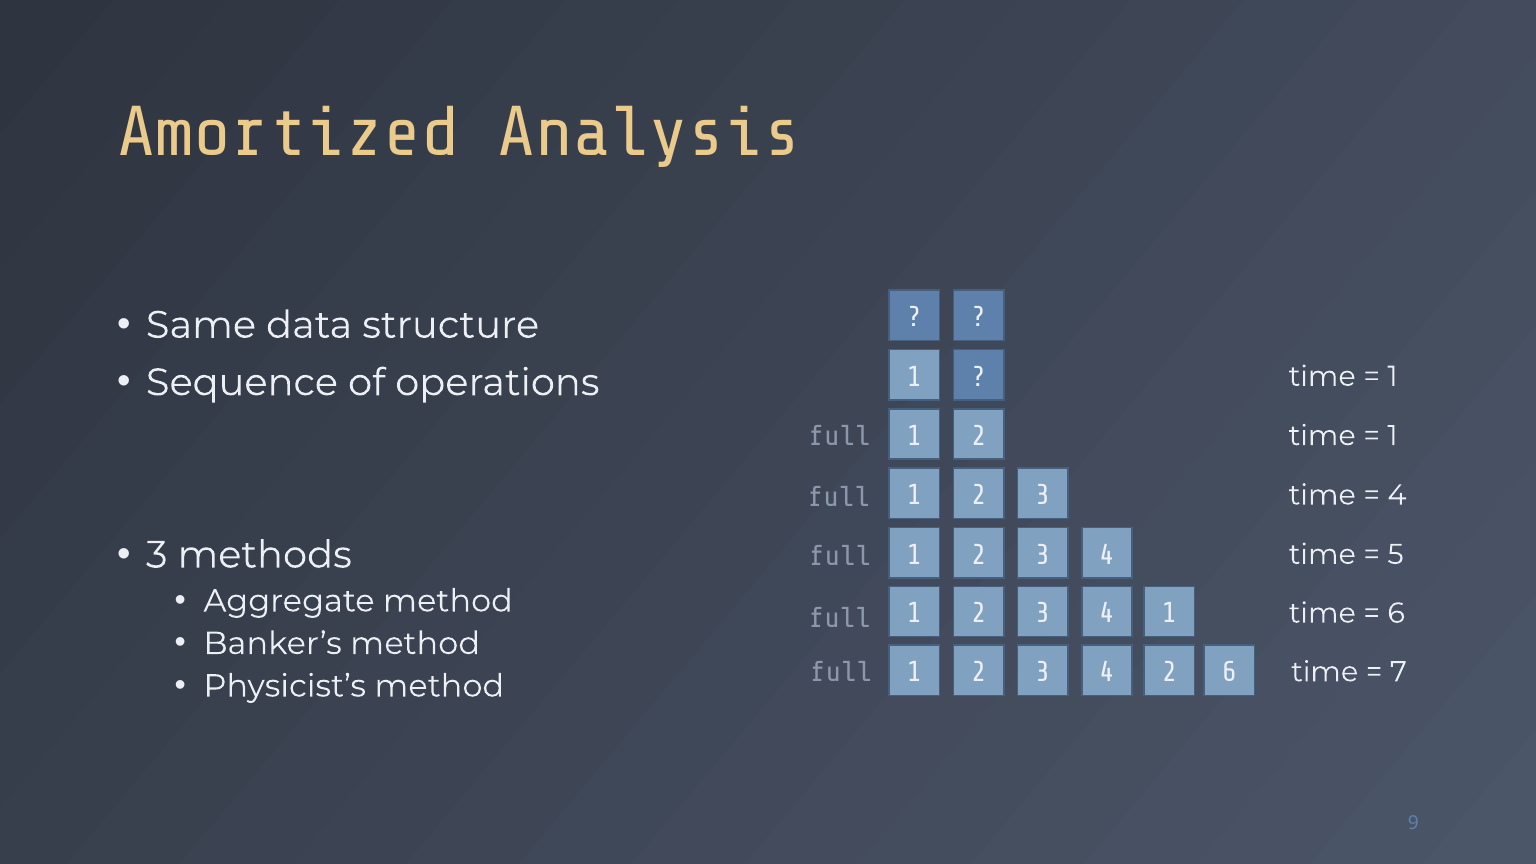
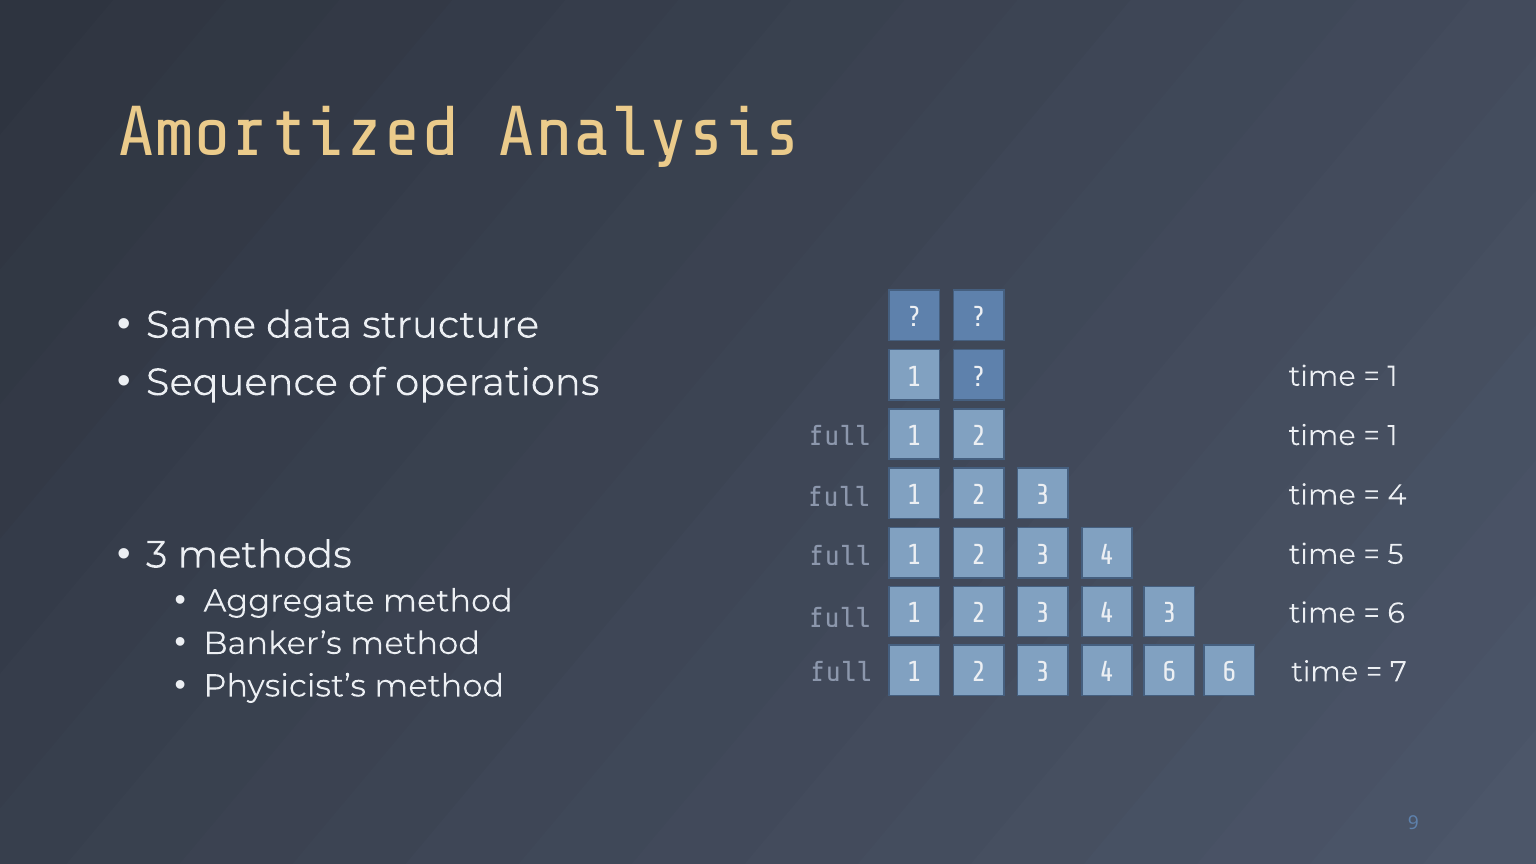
1: 1 -> 3 (1169, 613)
4 2: 2 -> 6 (1169, 672)
